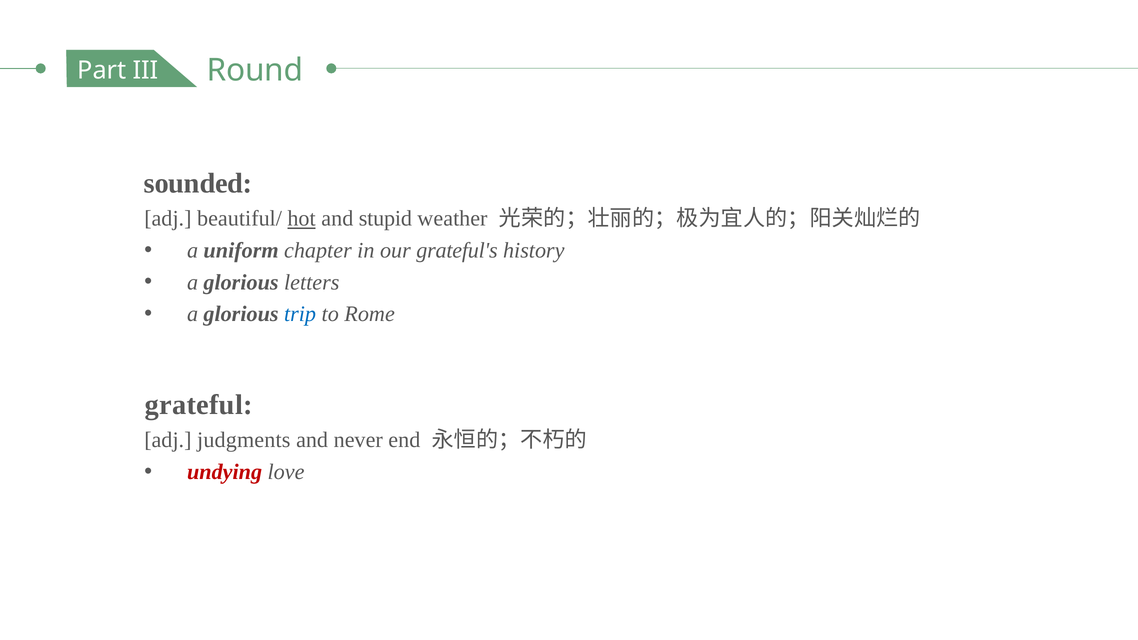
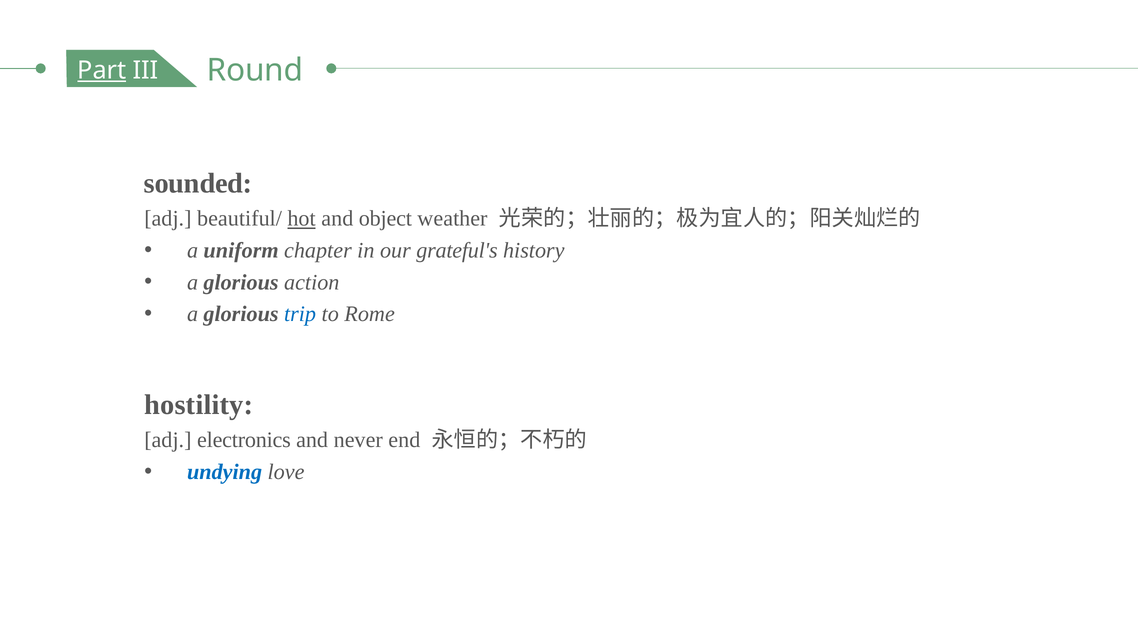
Part underline: none -> present (102, 70)
stupid: stupid -> object (385, 219)
letters: letters -> action (312, 282)
grateful: grateful -> hostility (199, 405)
judgments: judgments -> electronics (244, 440)
undying colour: red -> blue (225, 472)
